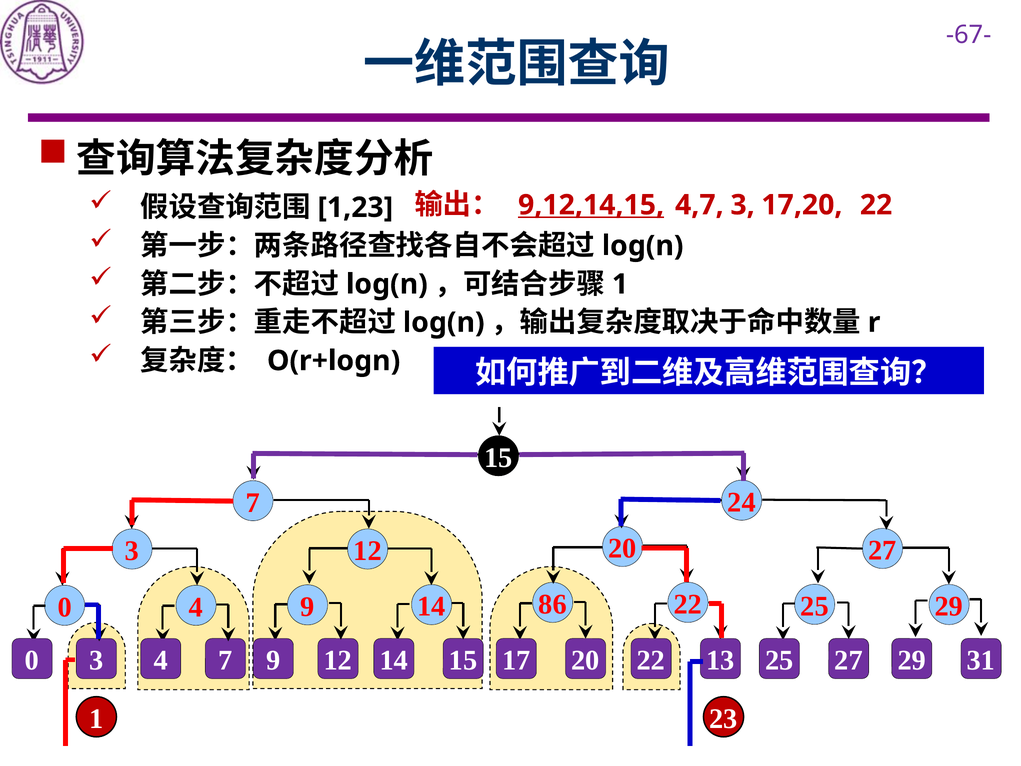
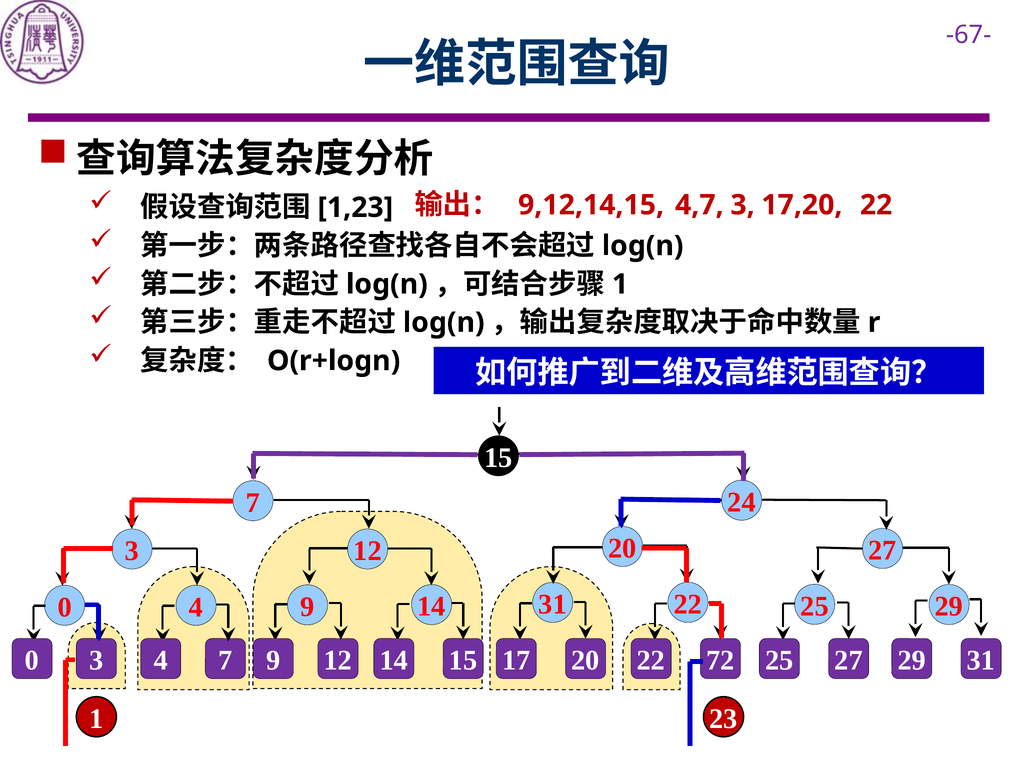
9,12,14,15 underline: present -> none (591, 205)
14 86: 86 -> 31 (553, 604)
13: 13 -> 72 (720, 660)
